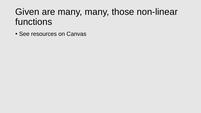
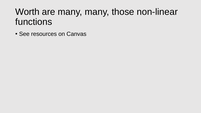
Given: Given -> Worth (27, 12)
